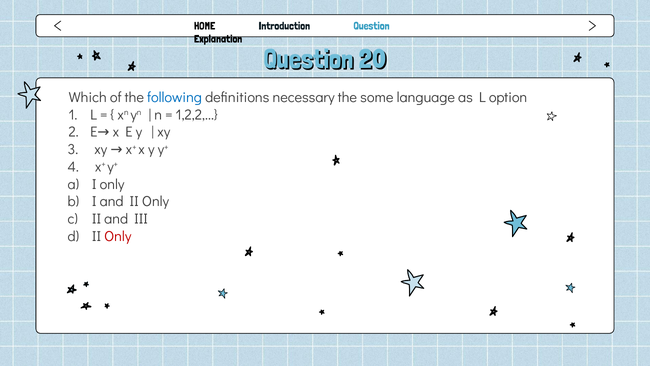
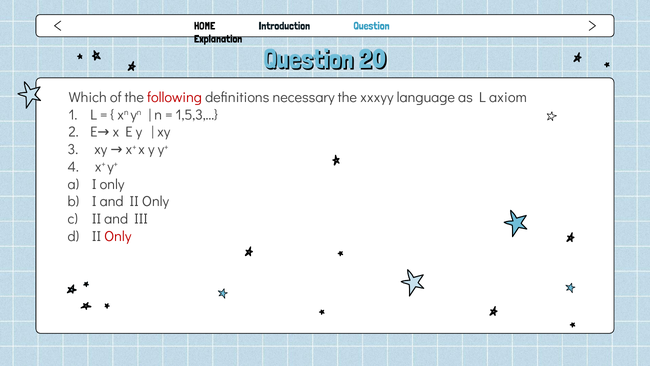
following colour: blue -> red (175, 97)
some: some -> xxxyy (377, 97)
option: option -> axiom (508, 97)
1,2,2: 1,2,2 -> 1,5,3 (197, 115)
